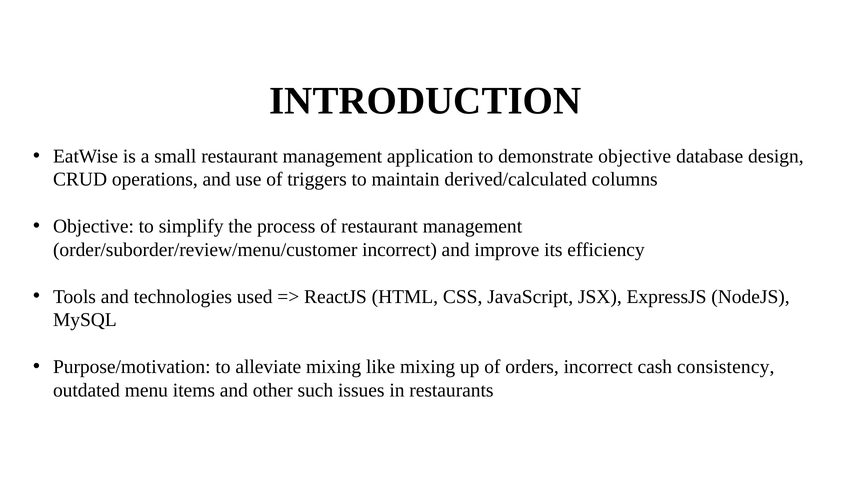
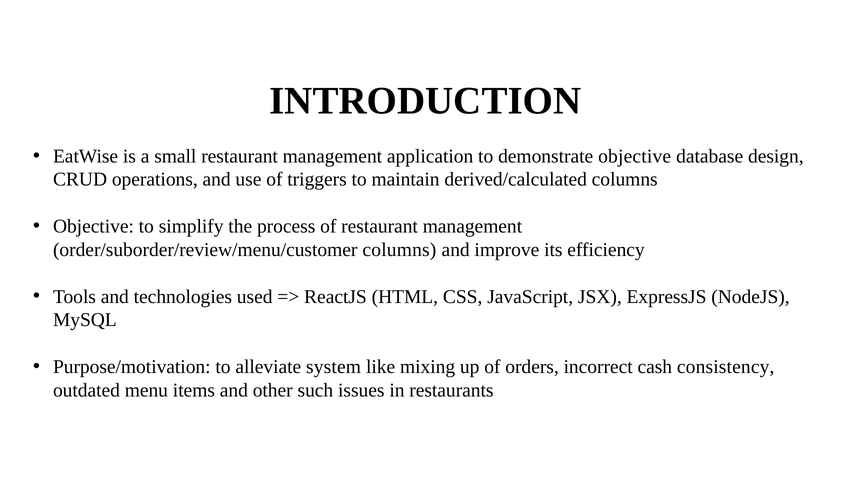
order/suborder/review/menu/customer incorrect: incorrect -> columns (399, 250)
alleviate mixing: mixing -> system (334, 367)
